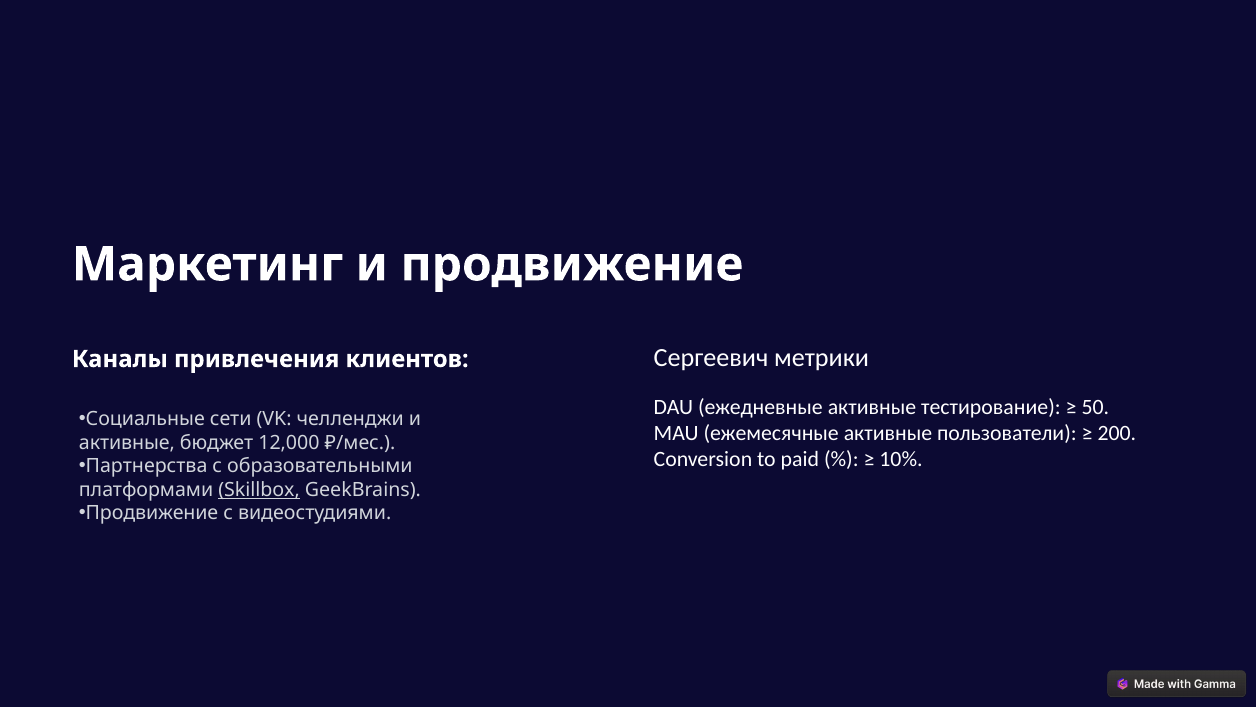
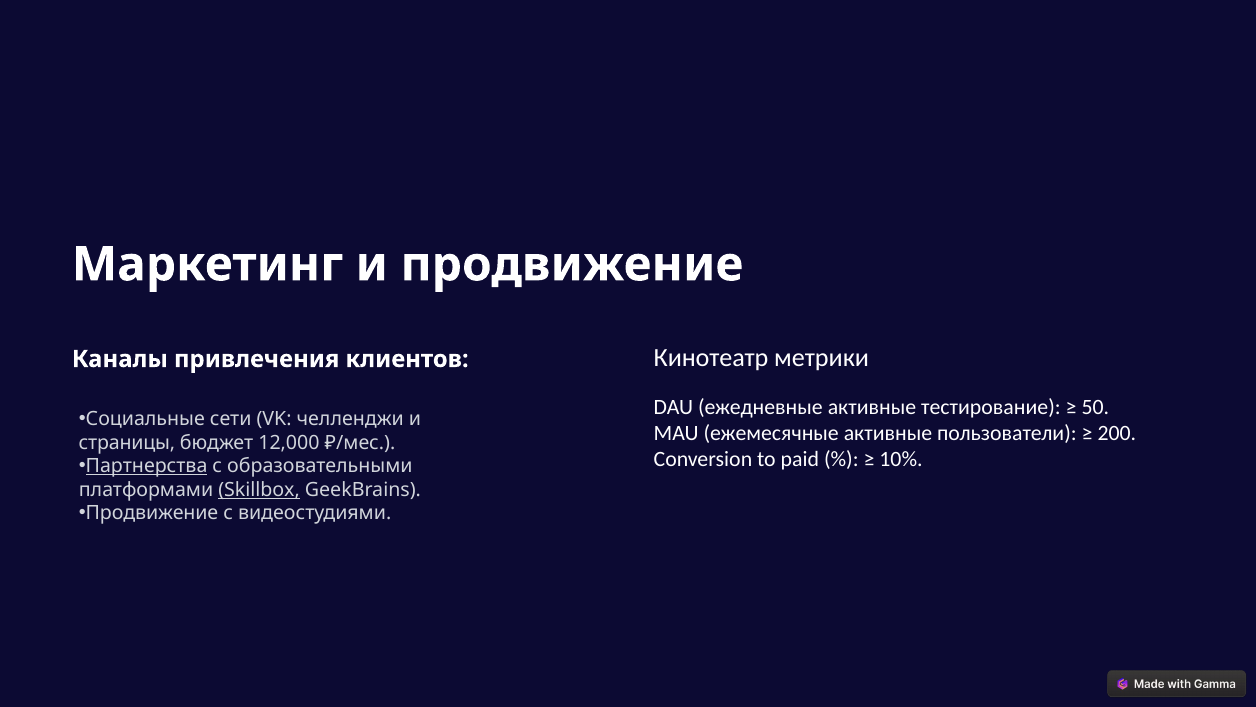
Сергеевич: Сергеевич -> Кинотеатр (711, 358)
активные: активные -> страницы (127, 442)
Партнерства underline: none -> present (147, 466)
